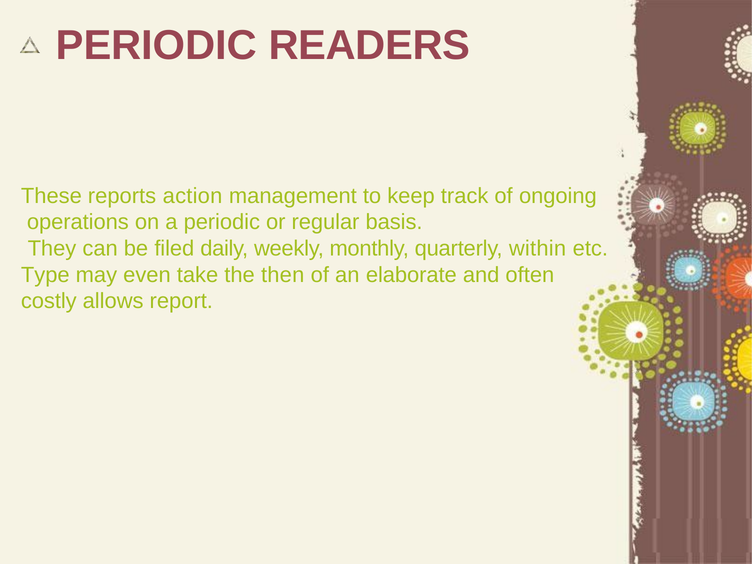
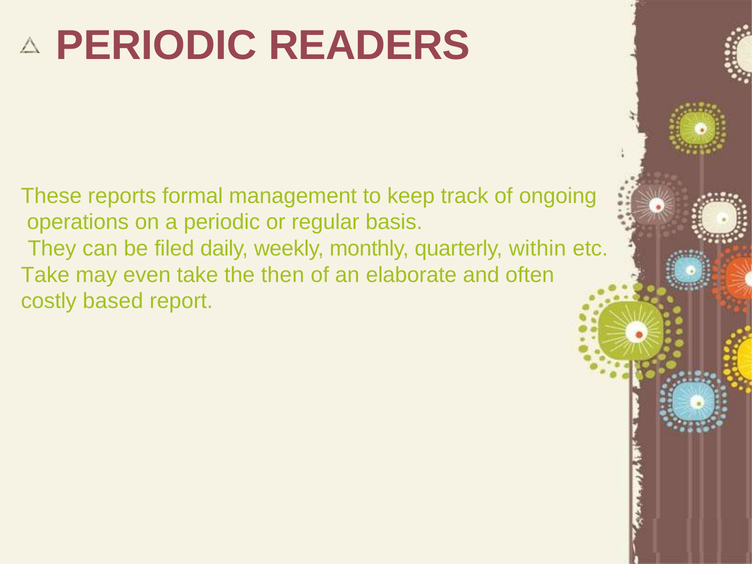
action: action -> formal (193, 196)
Type: Type -> Take (45, 275)
allows: allows -> based (113, 301)
